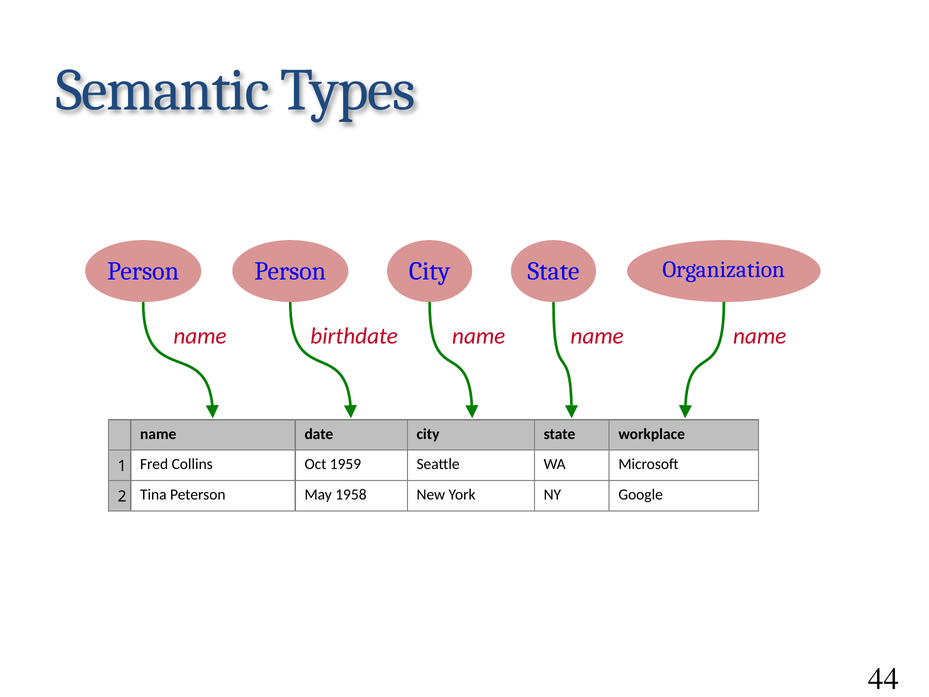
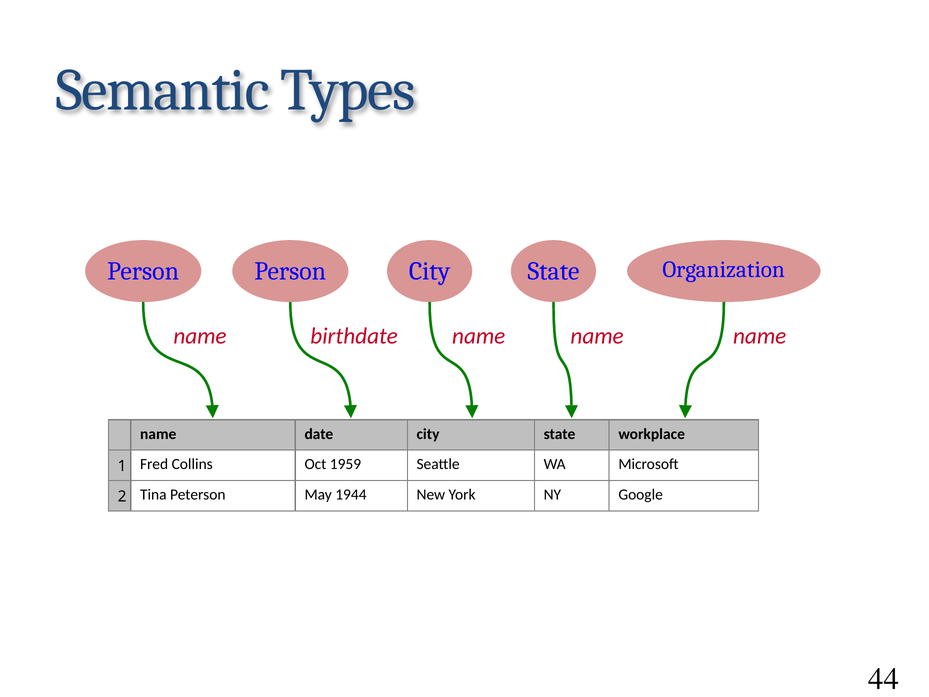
1958: 1958 -> 1944 (351, 495)
